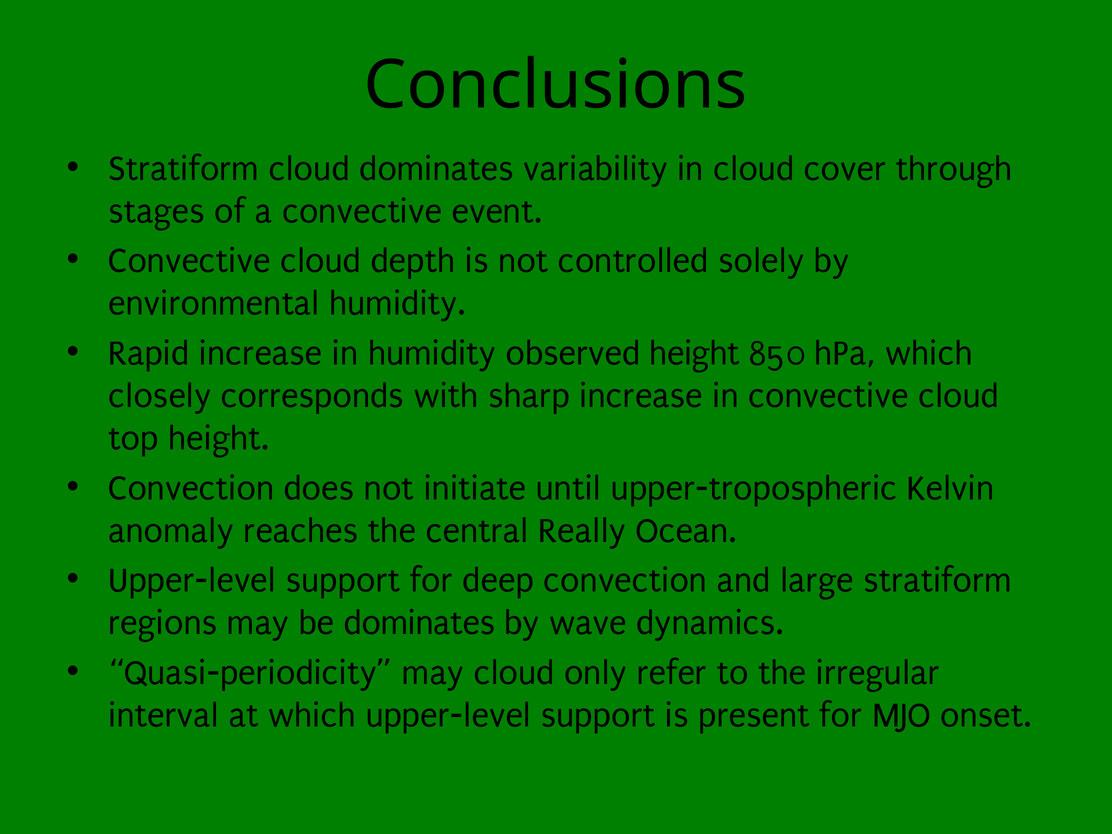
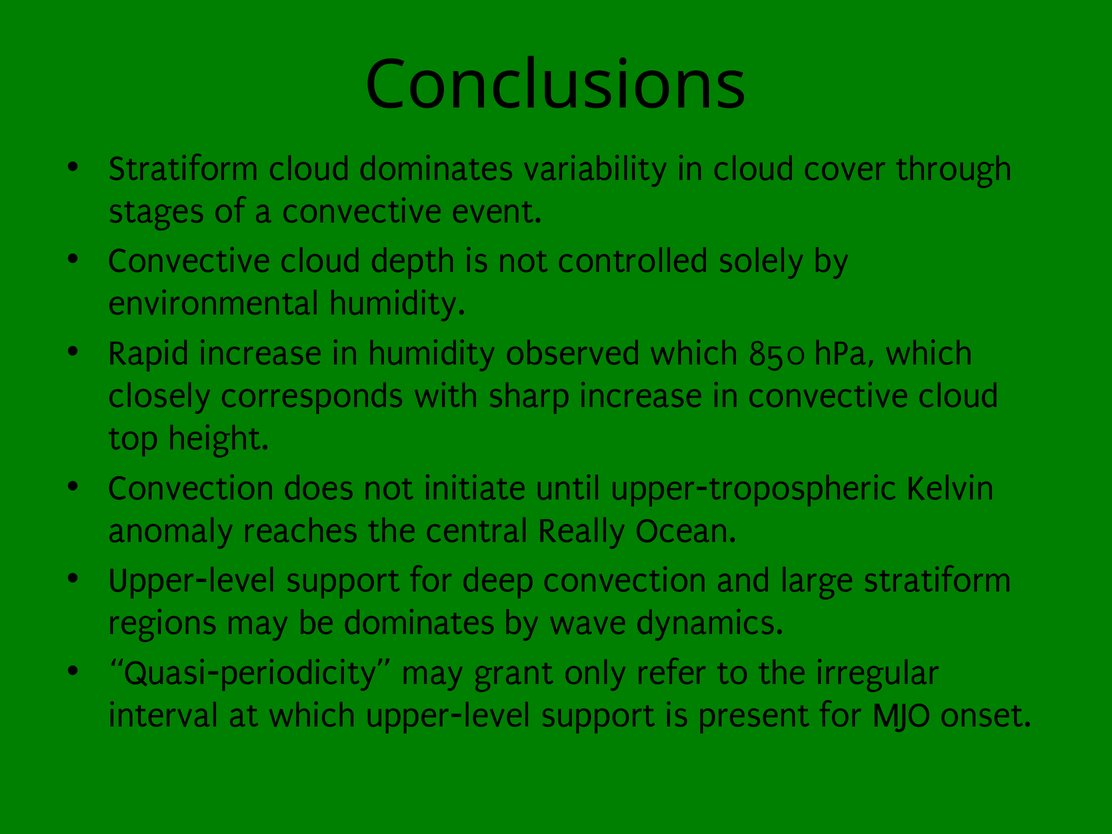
observed height: height -> which (694, 353)
may cloud: cloud -> grant (514, 672)
